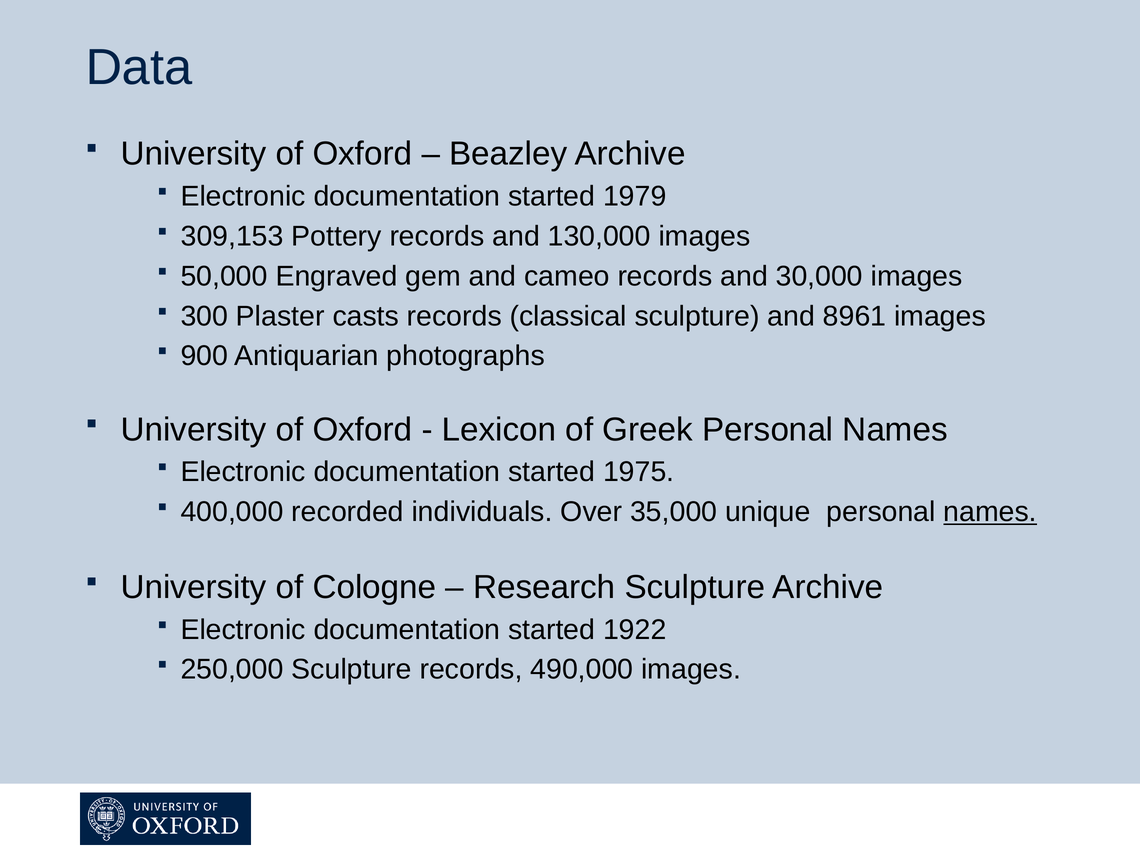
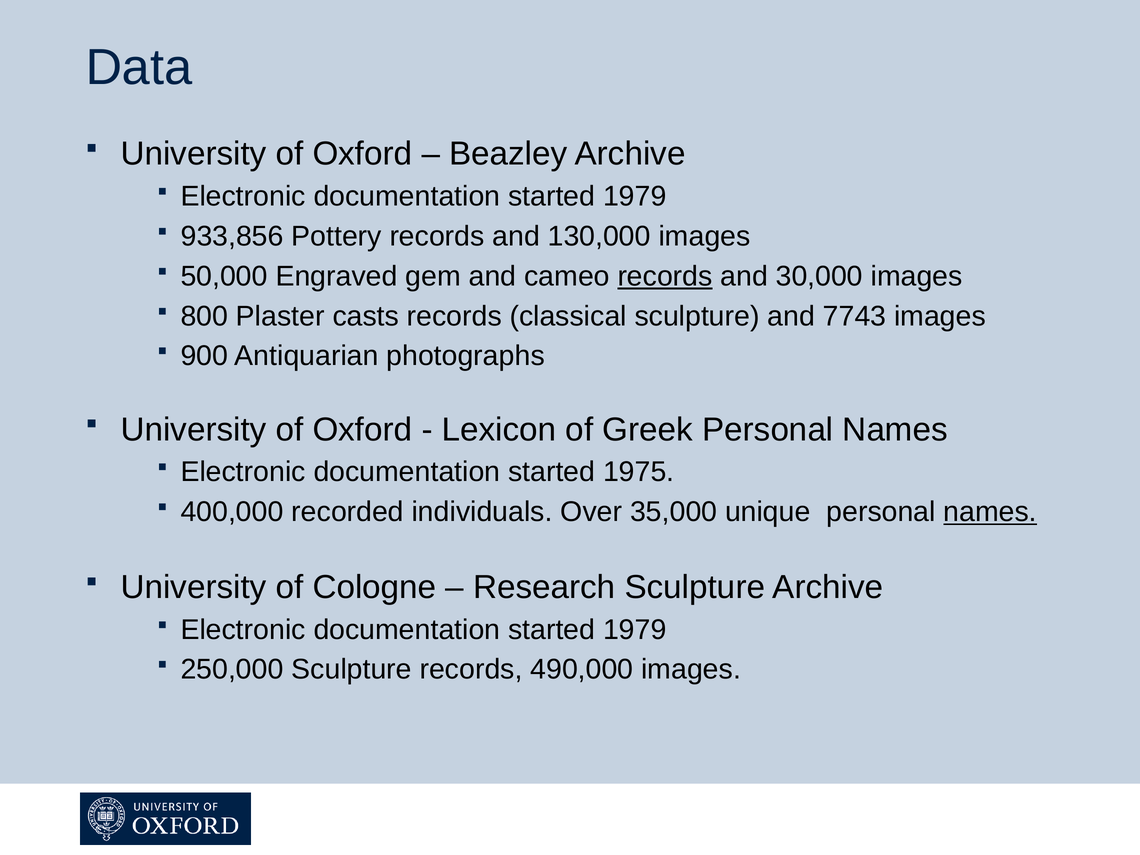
309,153: 309,153 -> 933,856 (232, 236)
records underline: none -> present (665, 276)
300: 300 -> 800 (204, 316)
8961: 8961 -> 7743 (855, 316)
1922: 1922 -> 1979 (635, 630)
